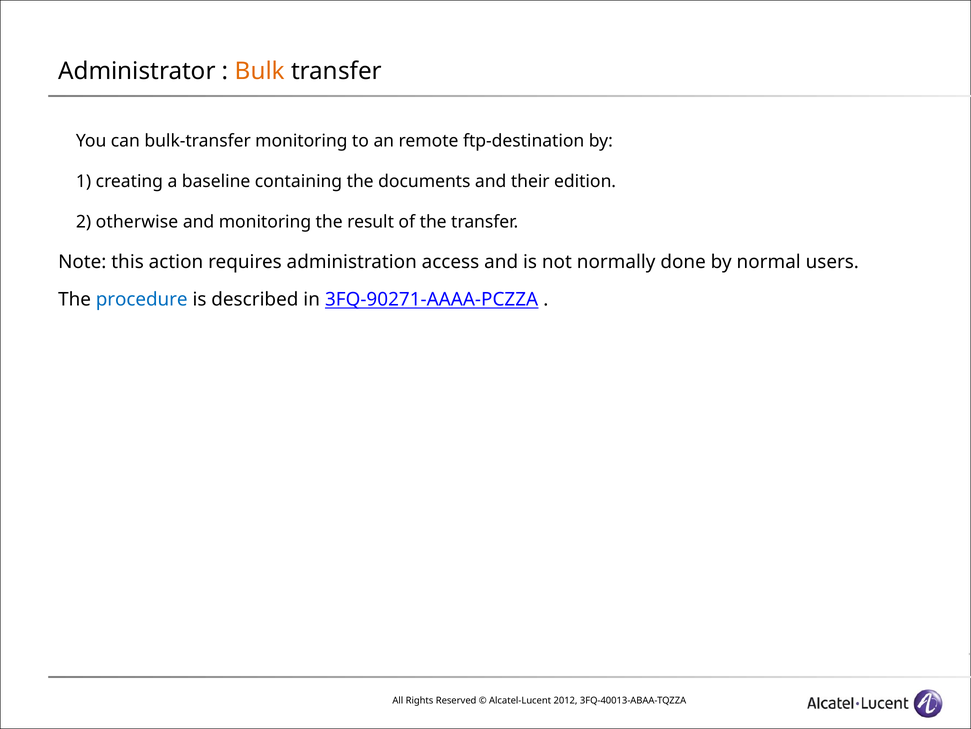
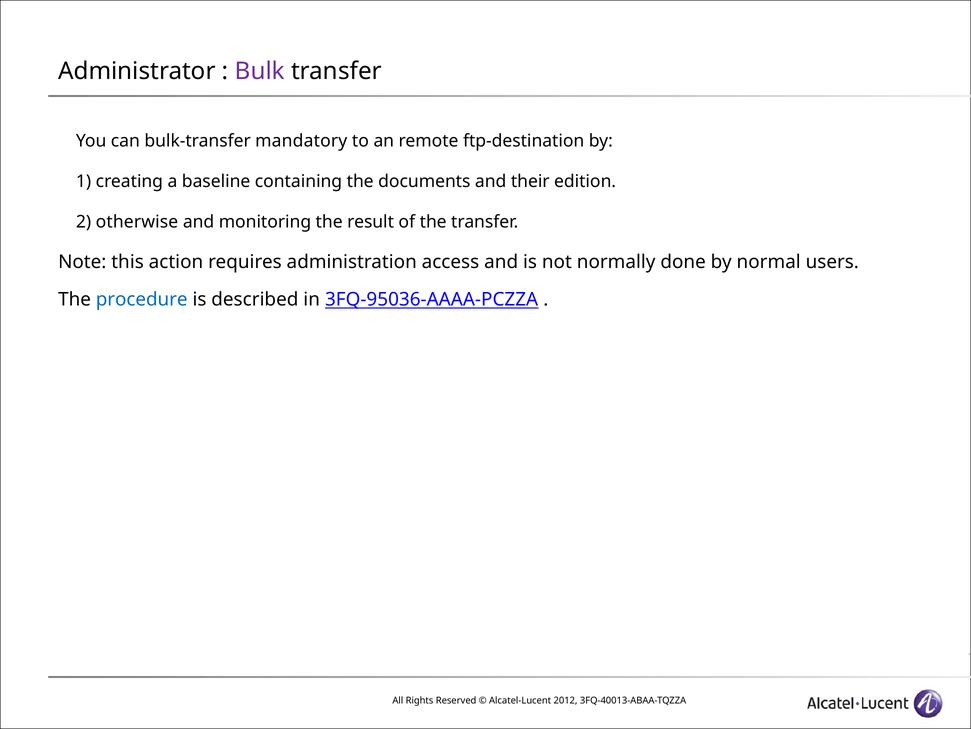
Bulk colour: orange -> purple (260, 71)
bulk-transfer monitoring: monitoring -> mandatory (301, 141)
3FQ-90271-AAAA-PCZZA: 3FQ-90271-AAAA-PCZZA -> 3FQ-95036-AAAA-PCZZA (432, 299)
